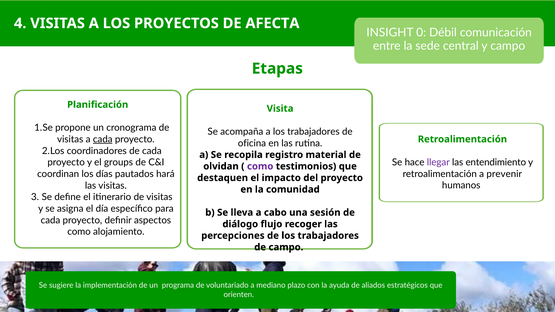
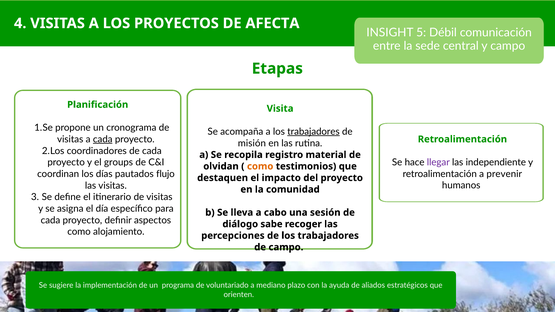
0: 0 -> 5 (421, 33)
trabajadores underline: none -> present (313, 132)
oficina: oficina -> misión (252, 143)
entendimiento: entendimiento -> independiente (496, 162)
como colour: purple -> orange (260, 166)
hará: hará -> flujo (165, 174)
flujo: flujo -> sabe (271, 224)
